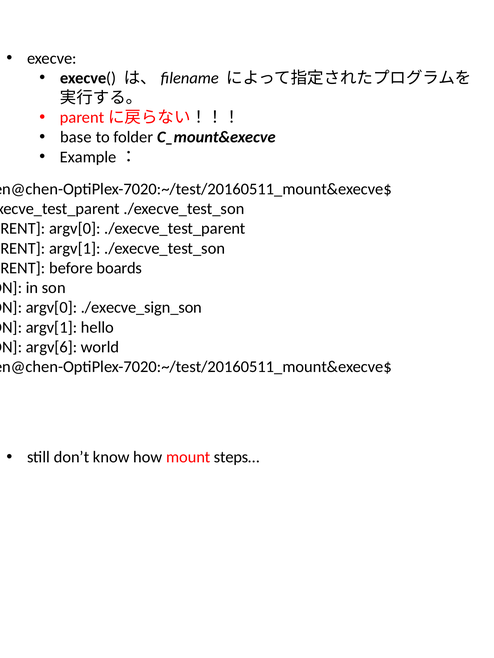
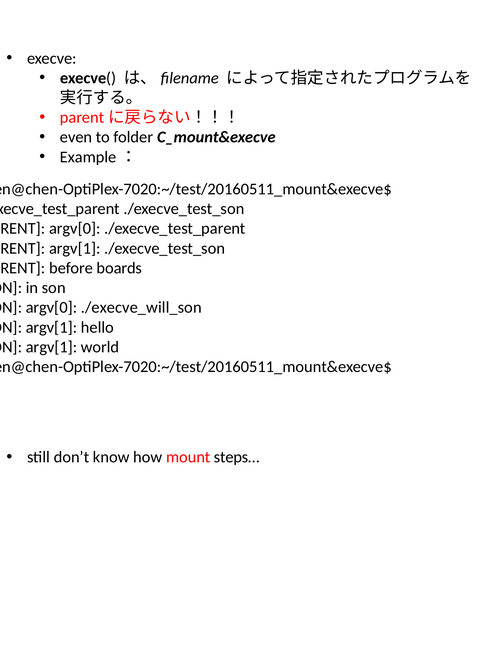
base: base -> even (76, 137)
./execve_sign_son: ./execve_sign_son -> ./execve_will_son (141, 308)
argv[6: argv[6 -> argv[1 (51, 347)
